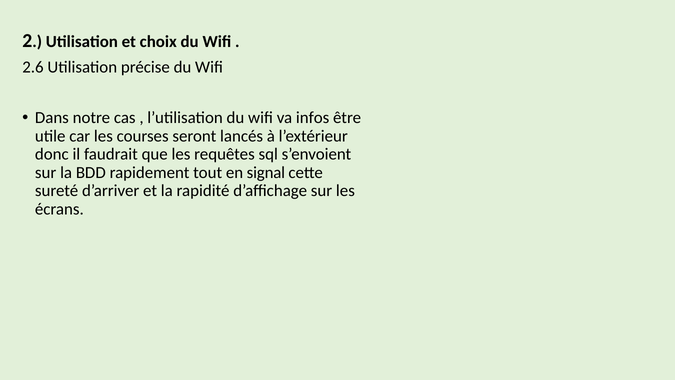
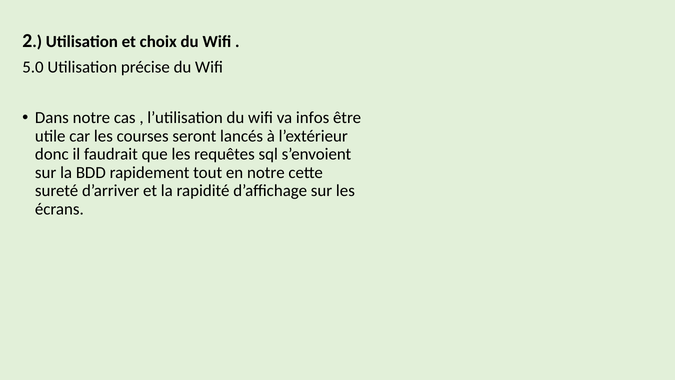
2.6: 2.6 -> 5.0 (33, 67)
en signal: signal -> notre (266, 172)
